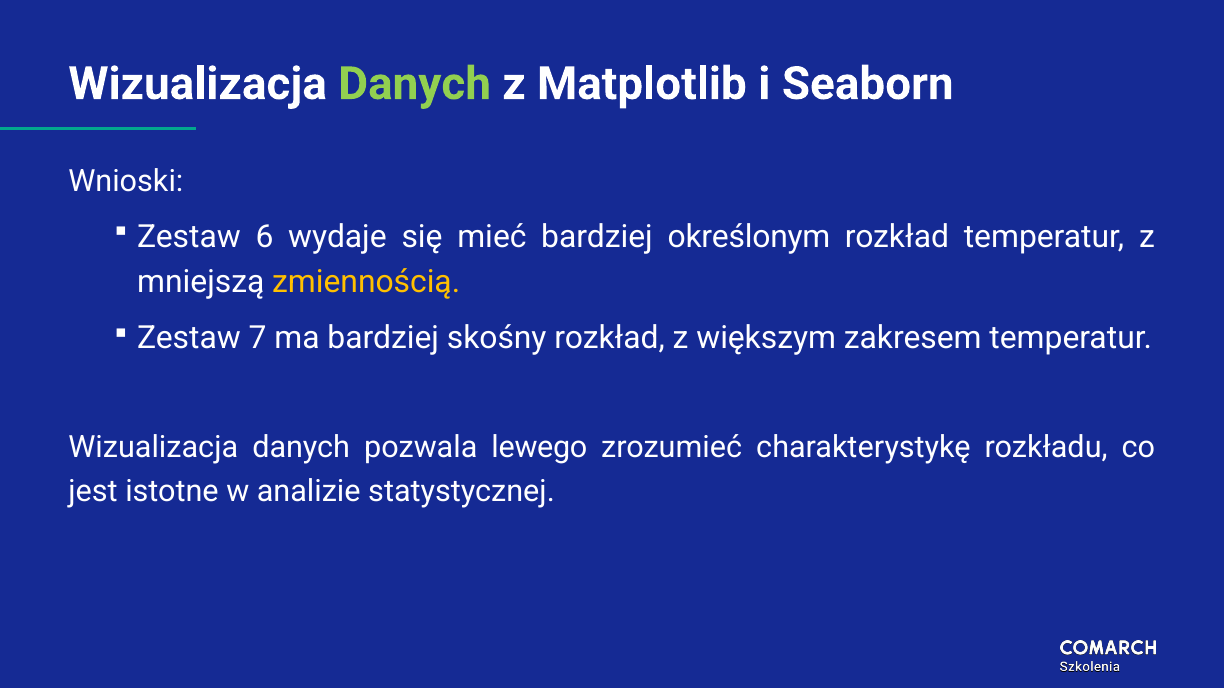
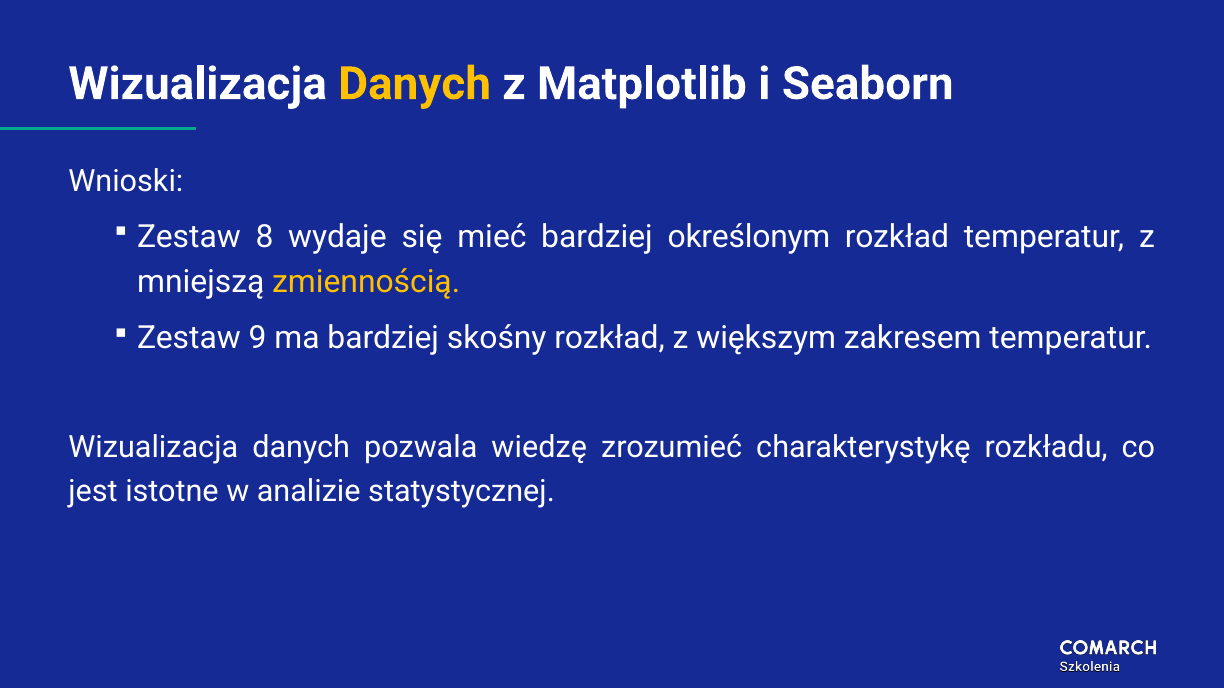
Danych colour: light green -> yellow (415, 84)
6: 6 -> 8 (265, 237)
7: 7 -> 9 (258, 339)
lewego: lewego -> wiedzę (539, 448)
